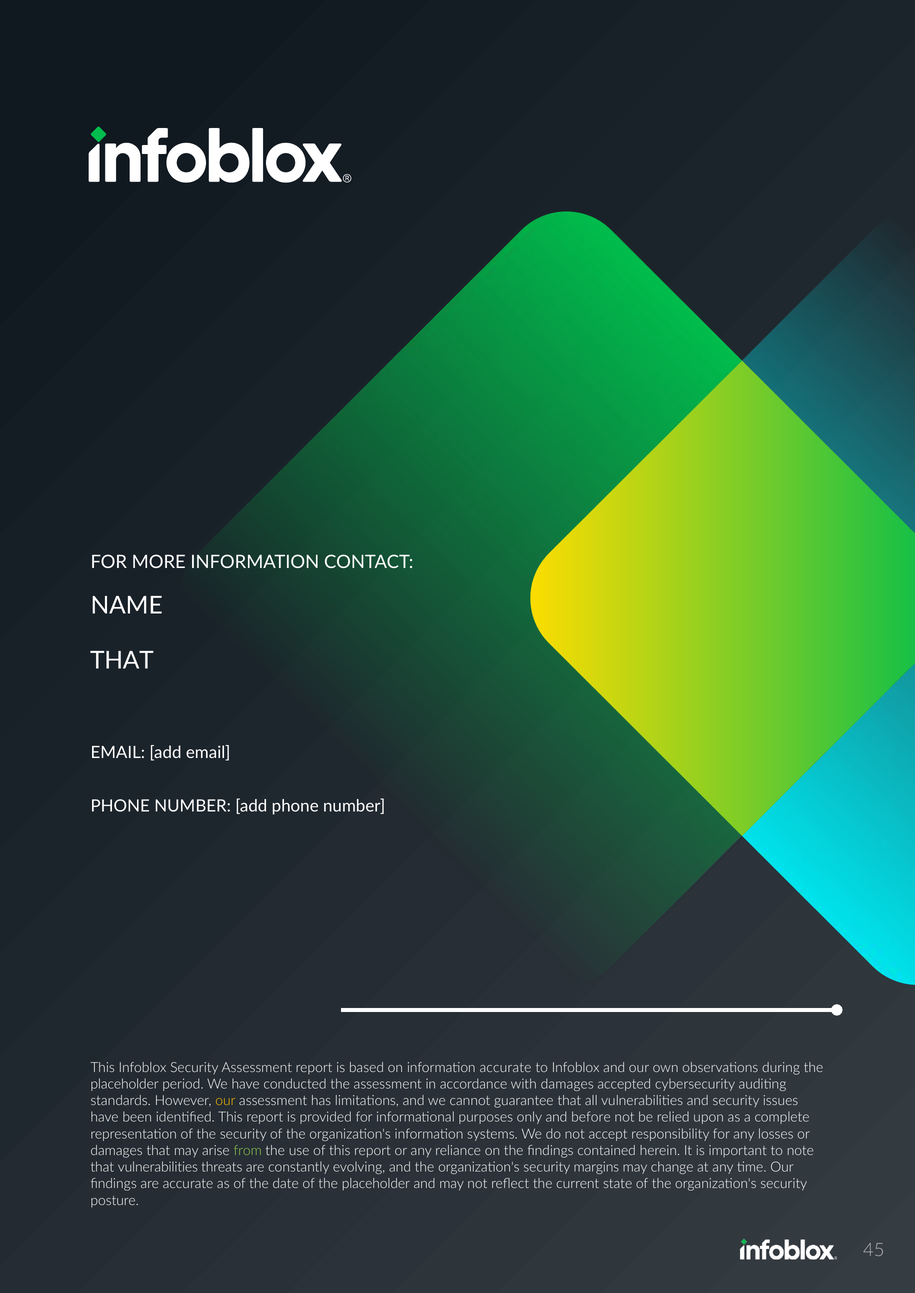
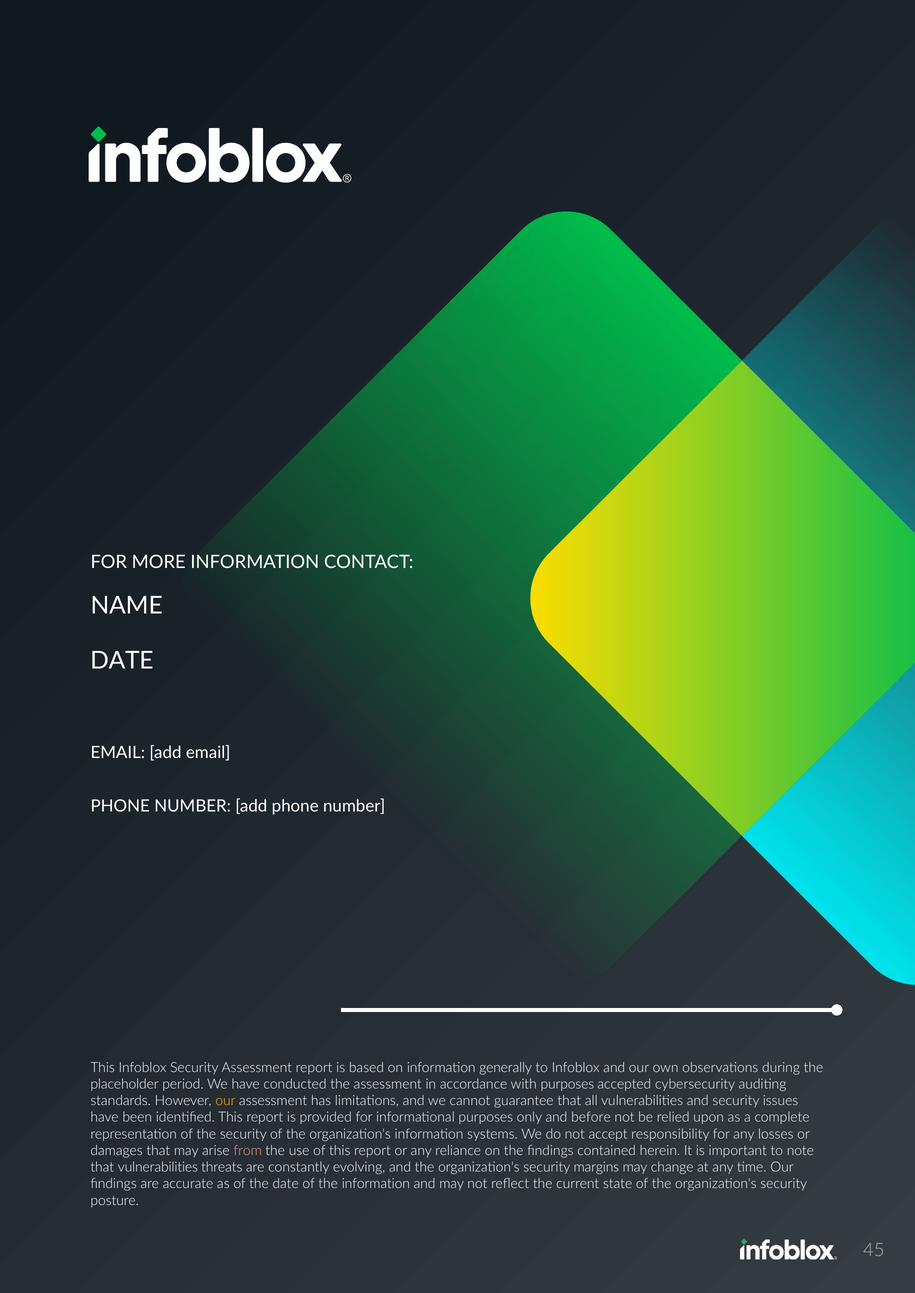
THAT: THAT -> DATE (122, 661)
information accurate: accurate -> generally (506, 1068)
with damages: damages -> purposes (567, 1085)
from colour: light green -> pink (248, 1152)
of the placeholder: placeholder -> information (376, 1185)
